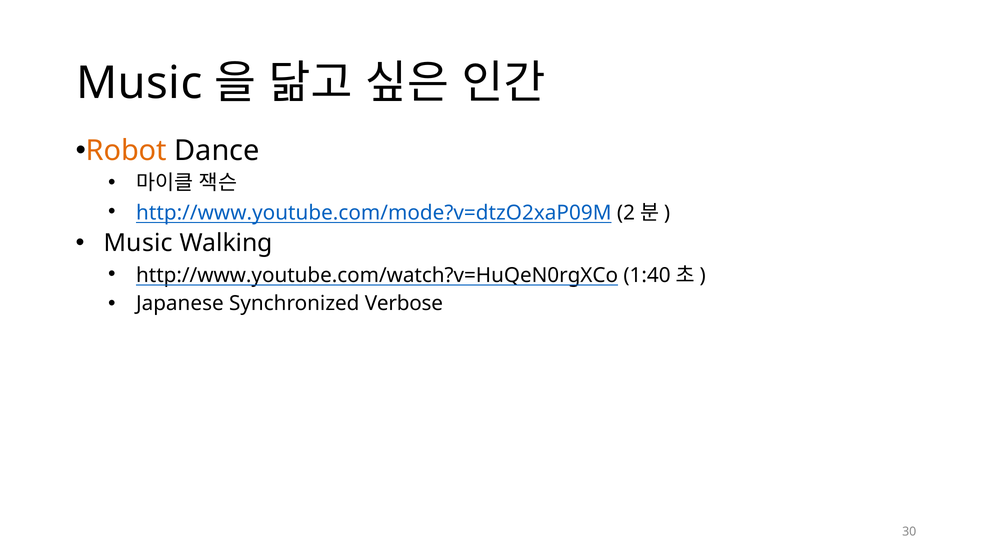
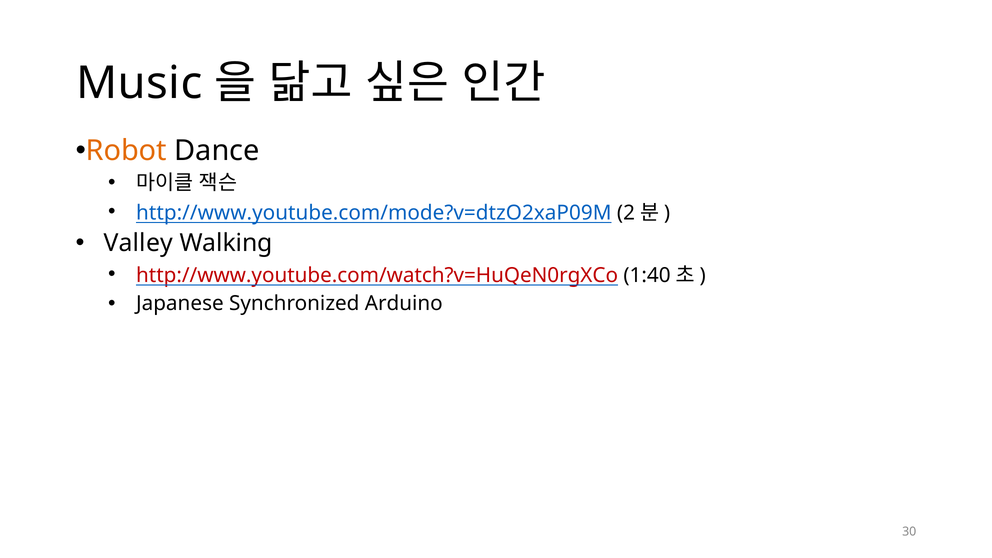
Music: Music -> Valley (138, 243)
http://www.youtube.com/watch?v=HuQeN0rgXCo colour: black -> red (377, 275)
Verbose: Verbose -> Arduino (404, 304)
